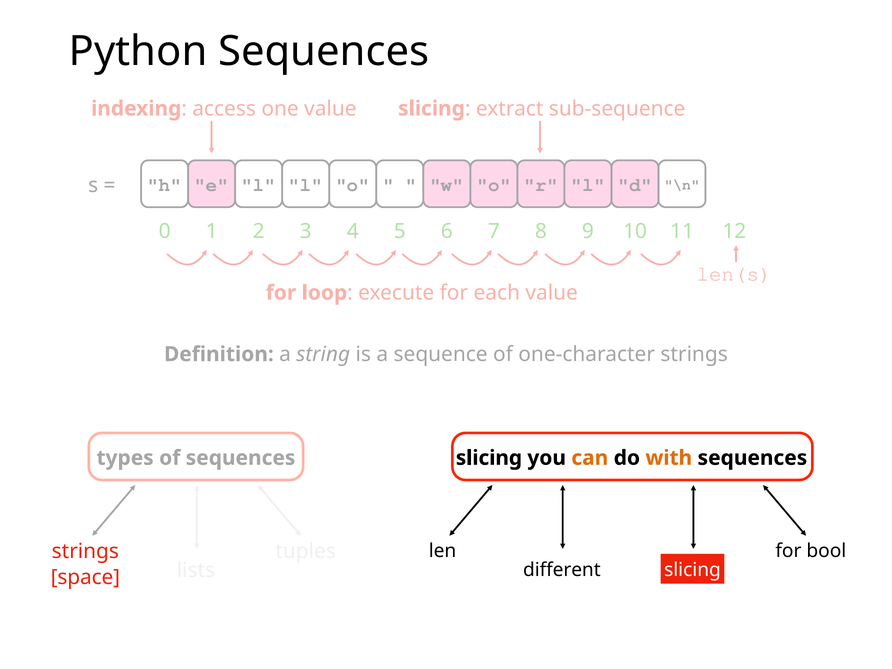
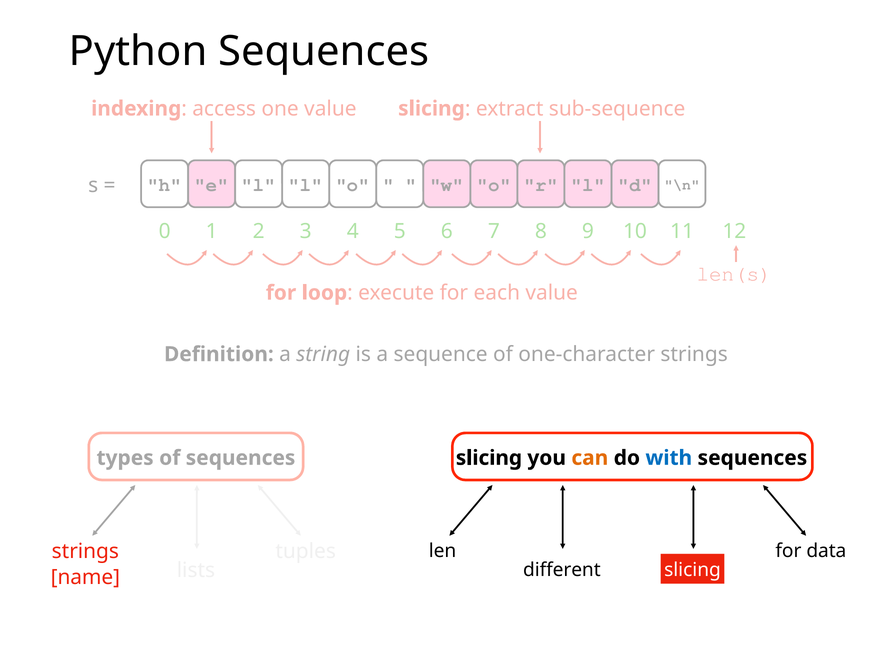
with colour: orange -> blue (669, 458)
bool: bool -> data (826, 551)
space: space -> name (85, 577)
